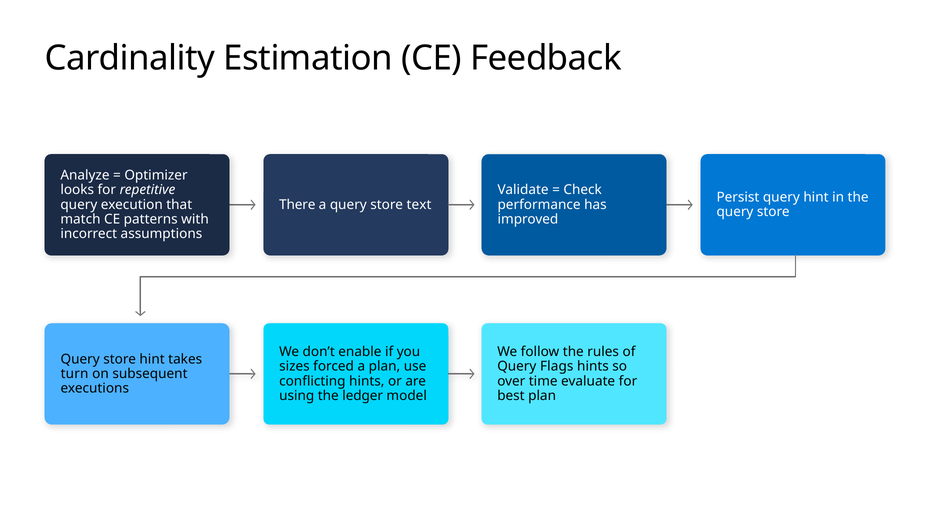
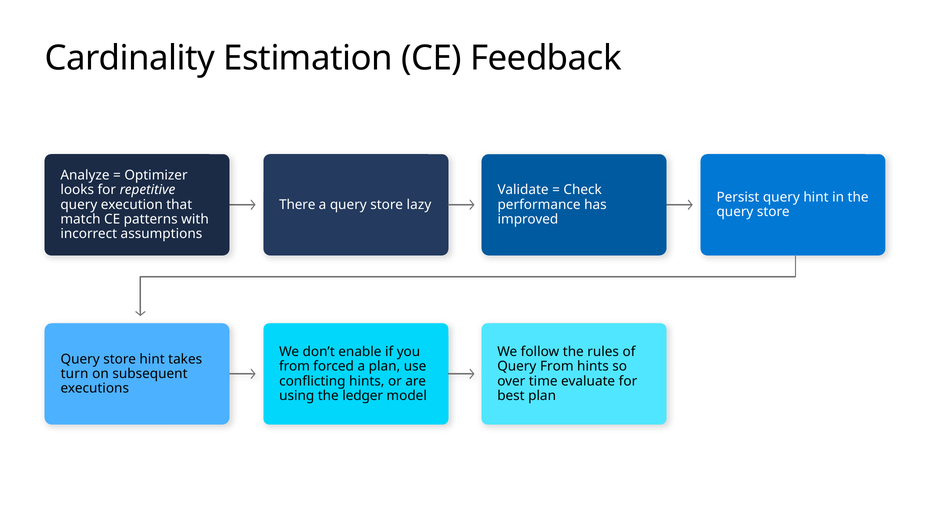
text: text -> lazy (419, 205)
sizes: sizes -> from (294, 367)
Query Flags: Flags -> From (557, 367)
